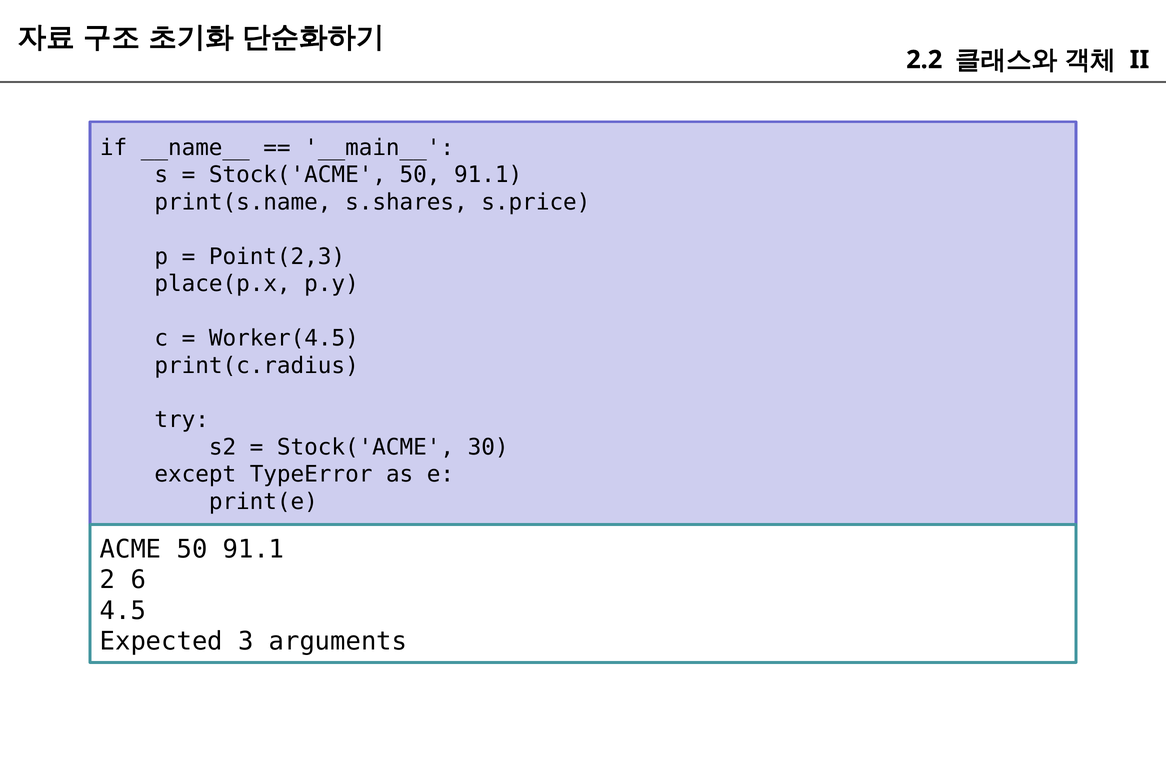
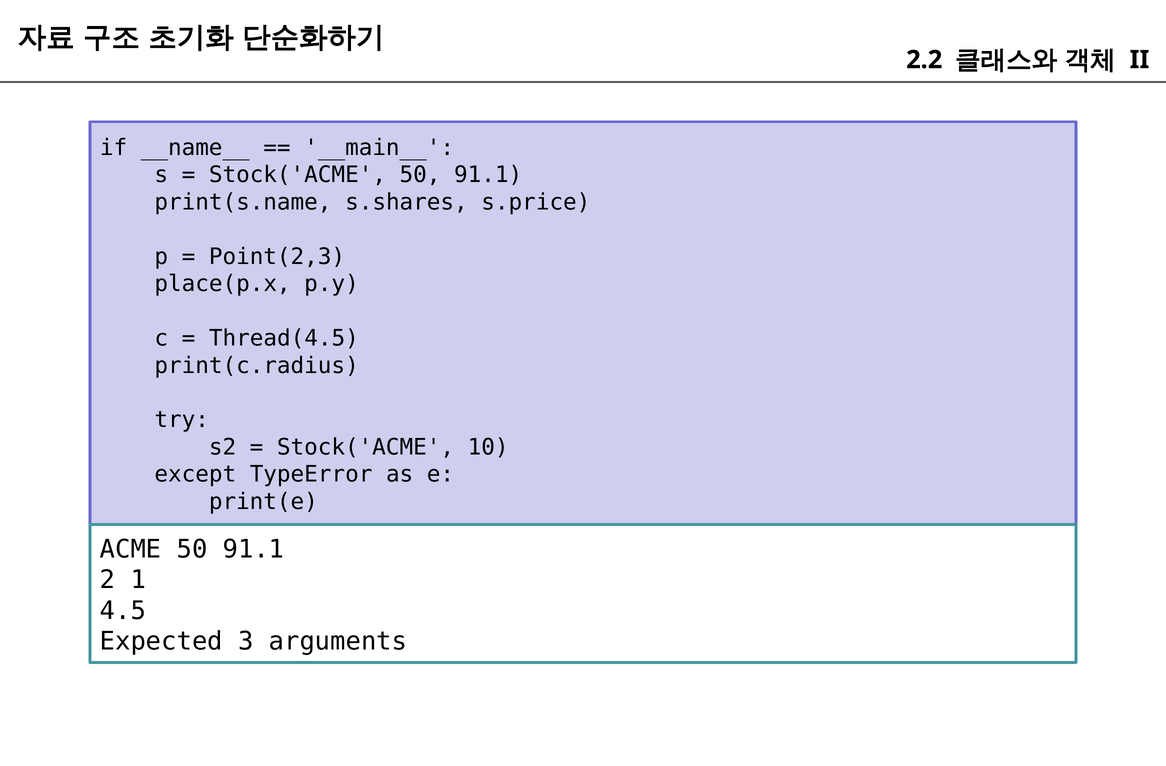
Worker(4.5: Worker(4.5 -> Thread(4.5 (284, 338)
30: 30 -> 10 (488, 447)
6: 6 -> 1 (138, 580)
